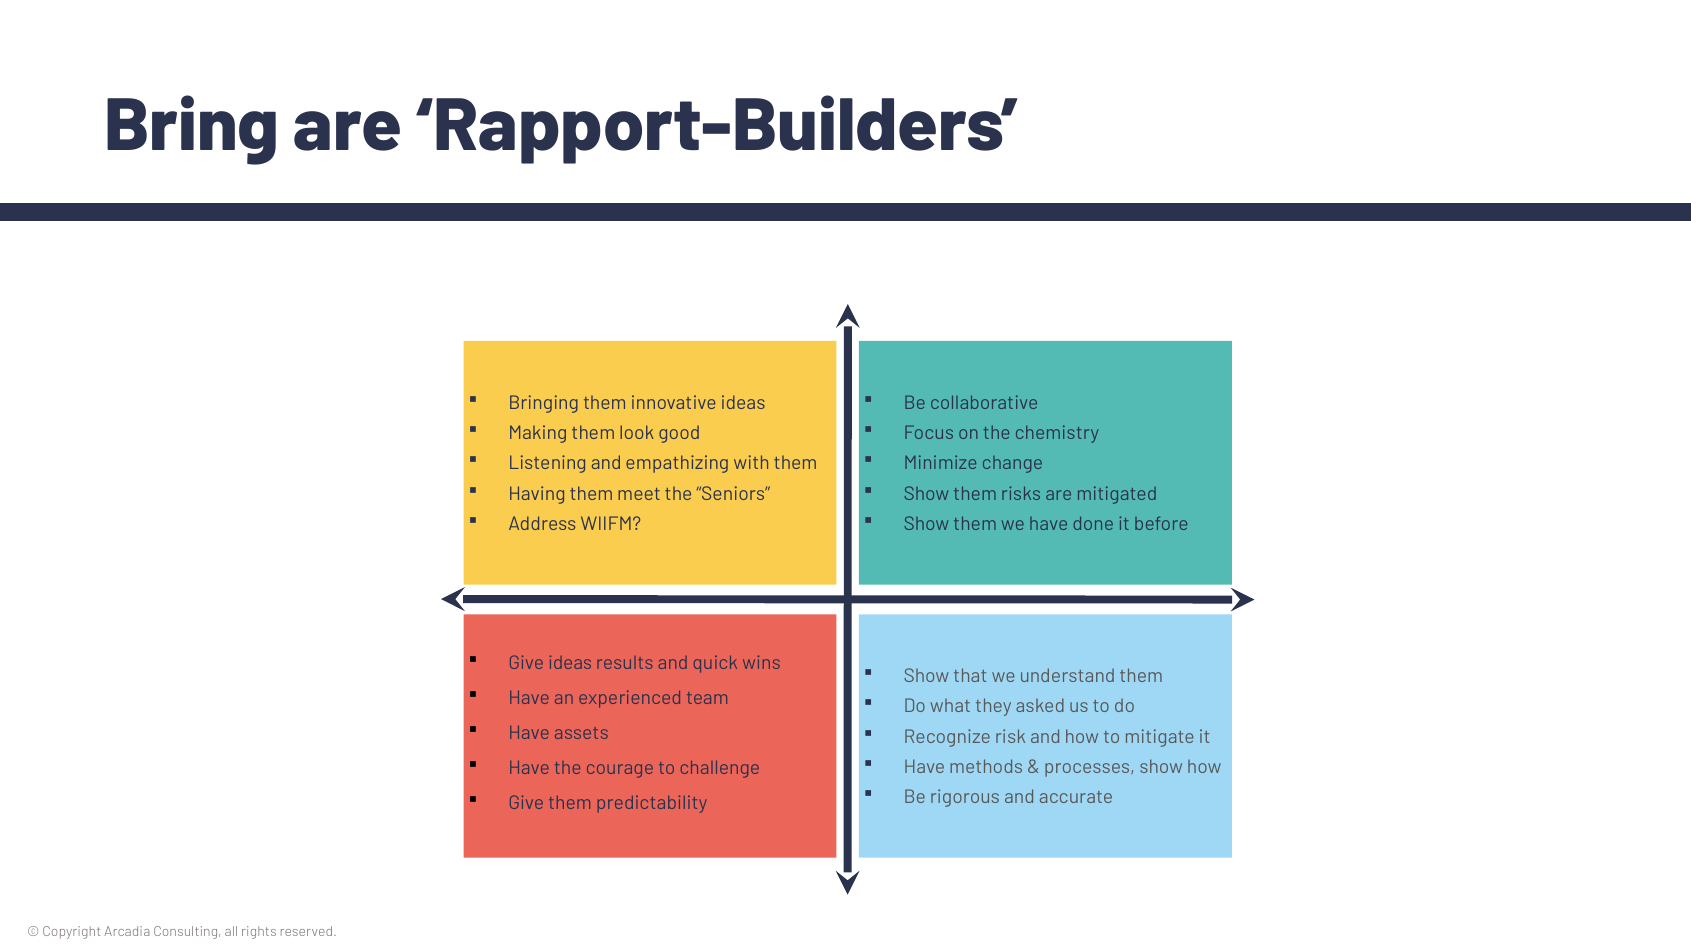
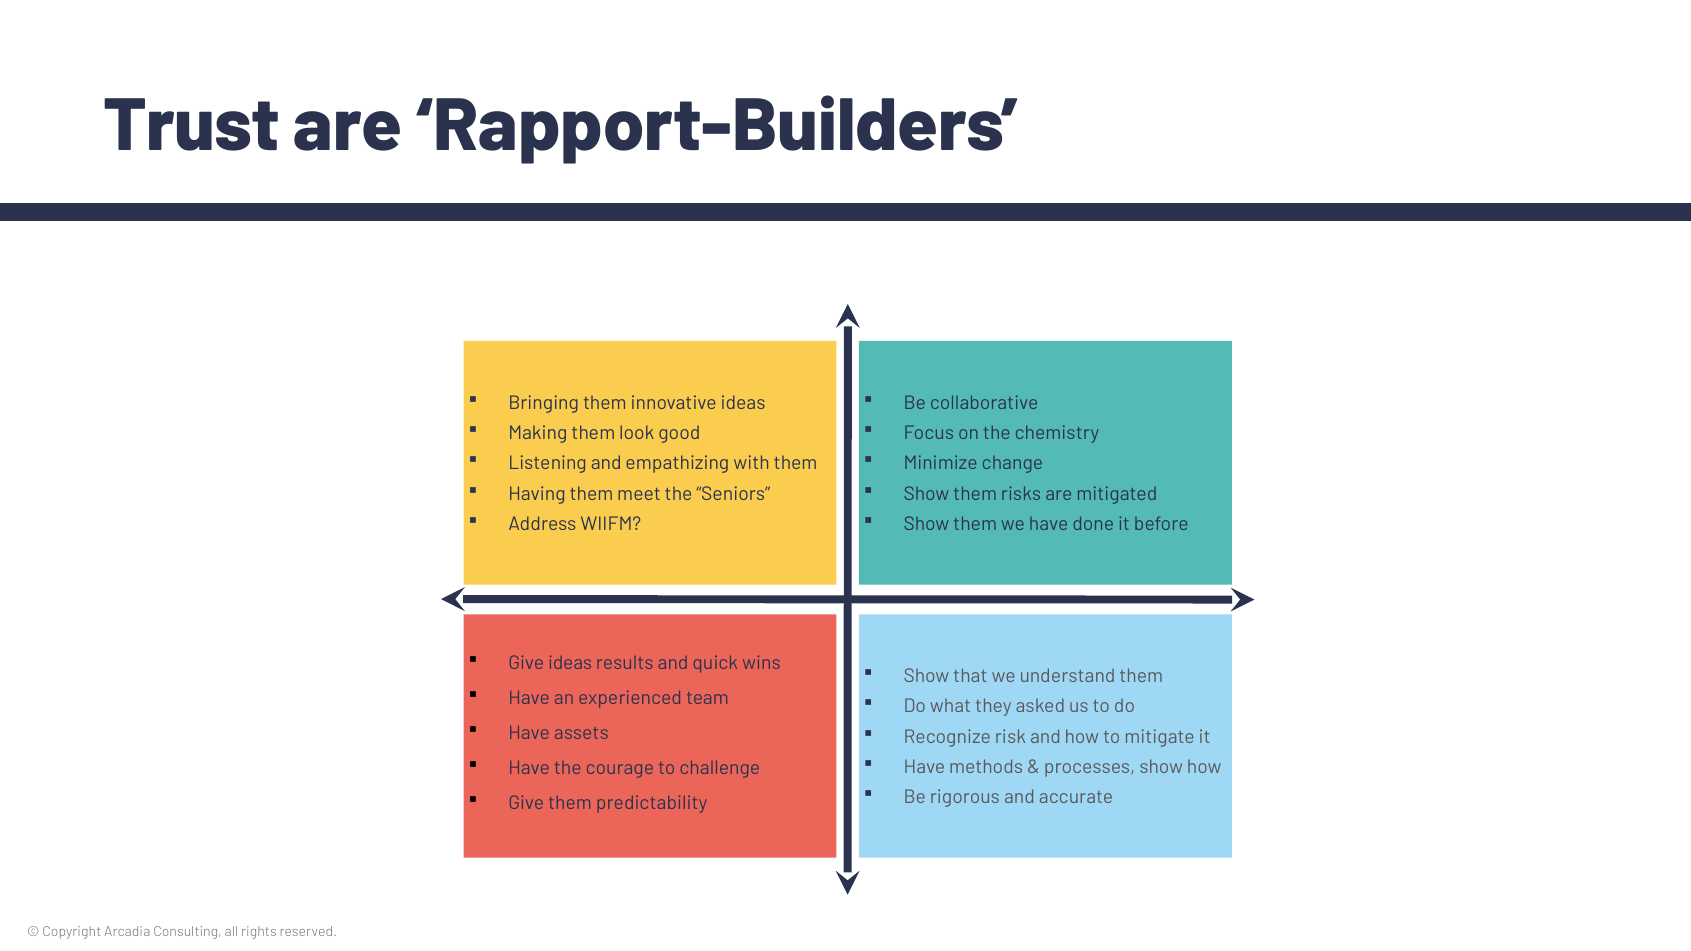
Bring: Bring -> Trust (192, 126)
